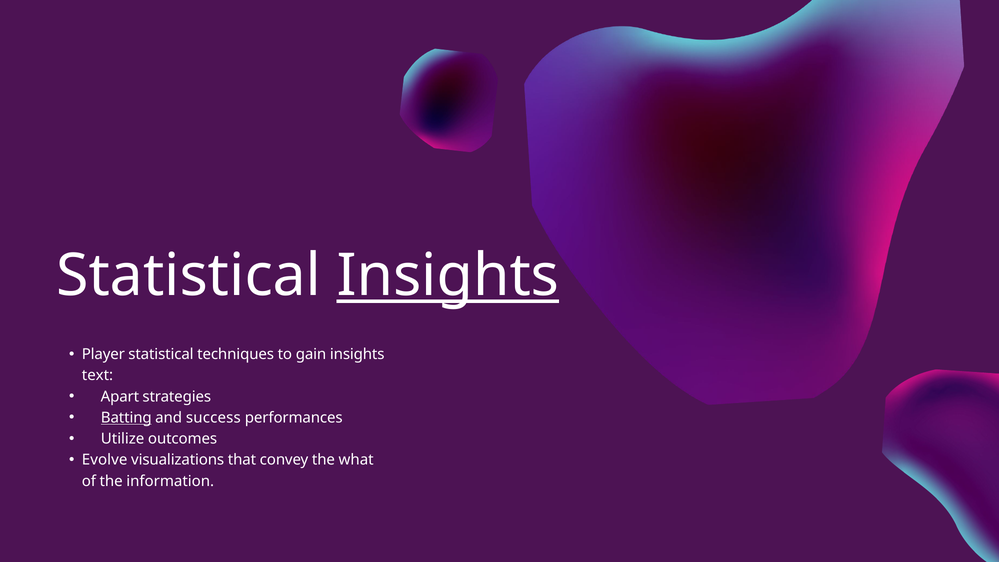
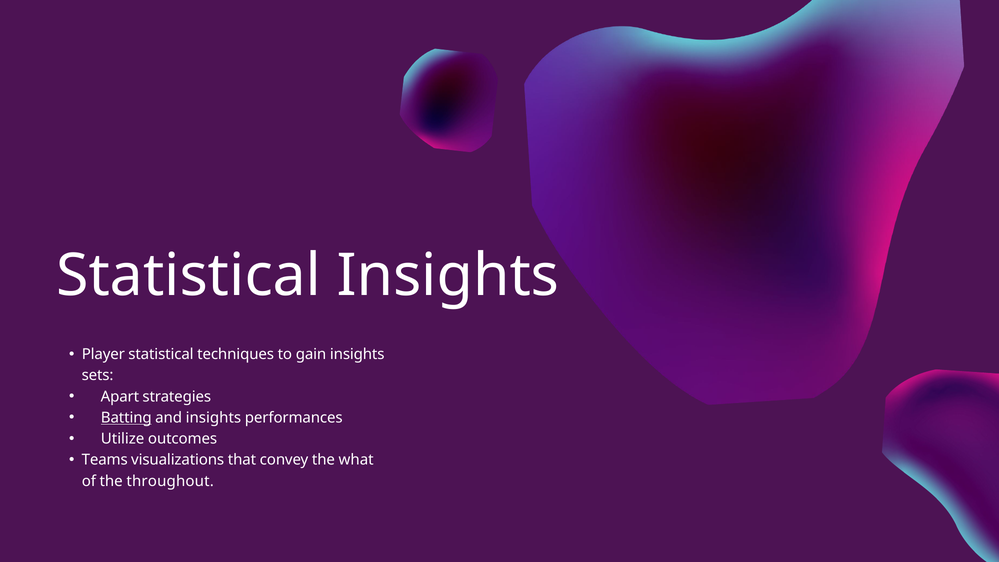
Insights underline: present -> none (448, 276)
text: text -> sets (98, 375)
and success: success -> insights (213, 418)
Evolve: Evolve -> Teams (105, 460)
information: information -> throughout (170, 481)
